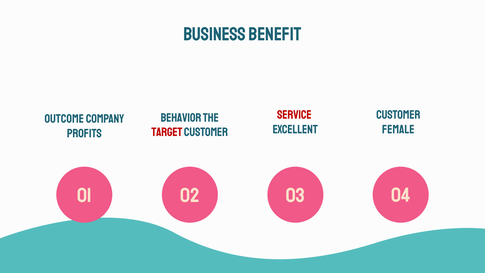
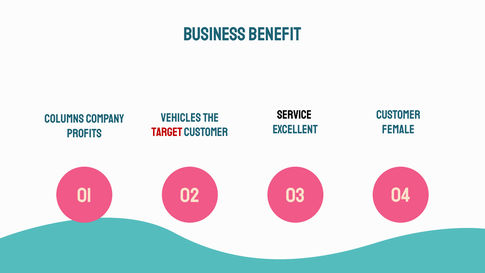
Service colour: red -> black (294, 115)
behavior: behavior -> vehicles (181, 118)
outcome: outcome -> columns (64, 119)
